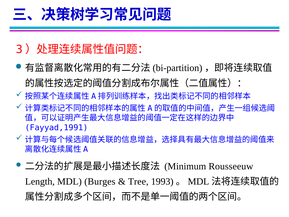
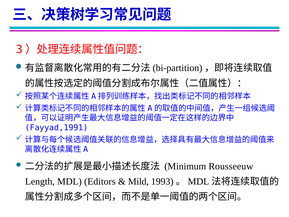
Burges: Burges -> Editors (100, 181)
Tree: Tree -> Mild (138, 181)
